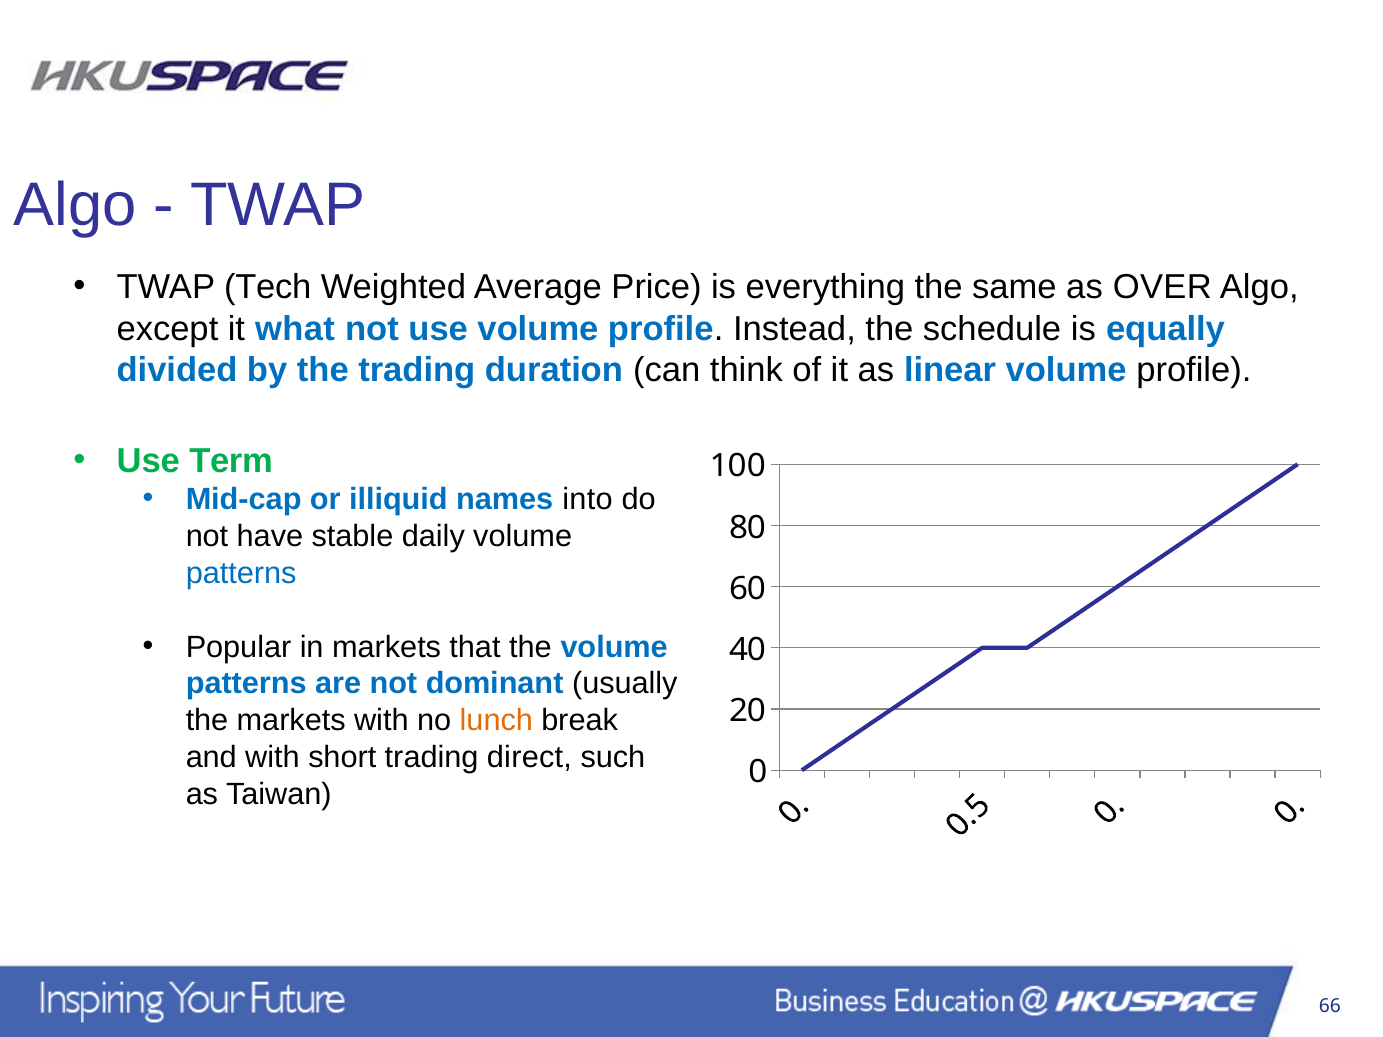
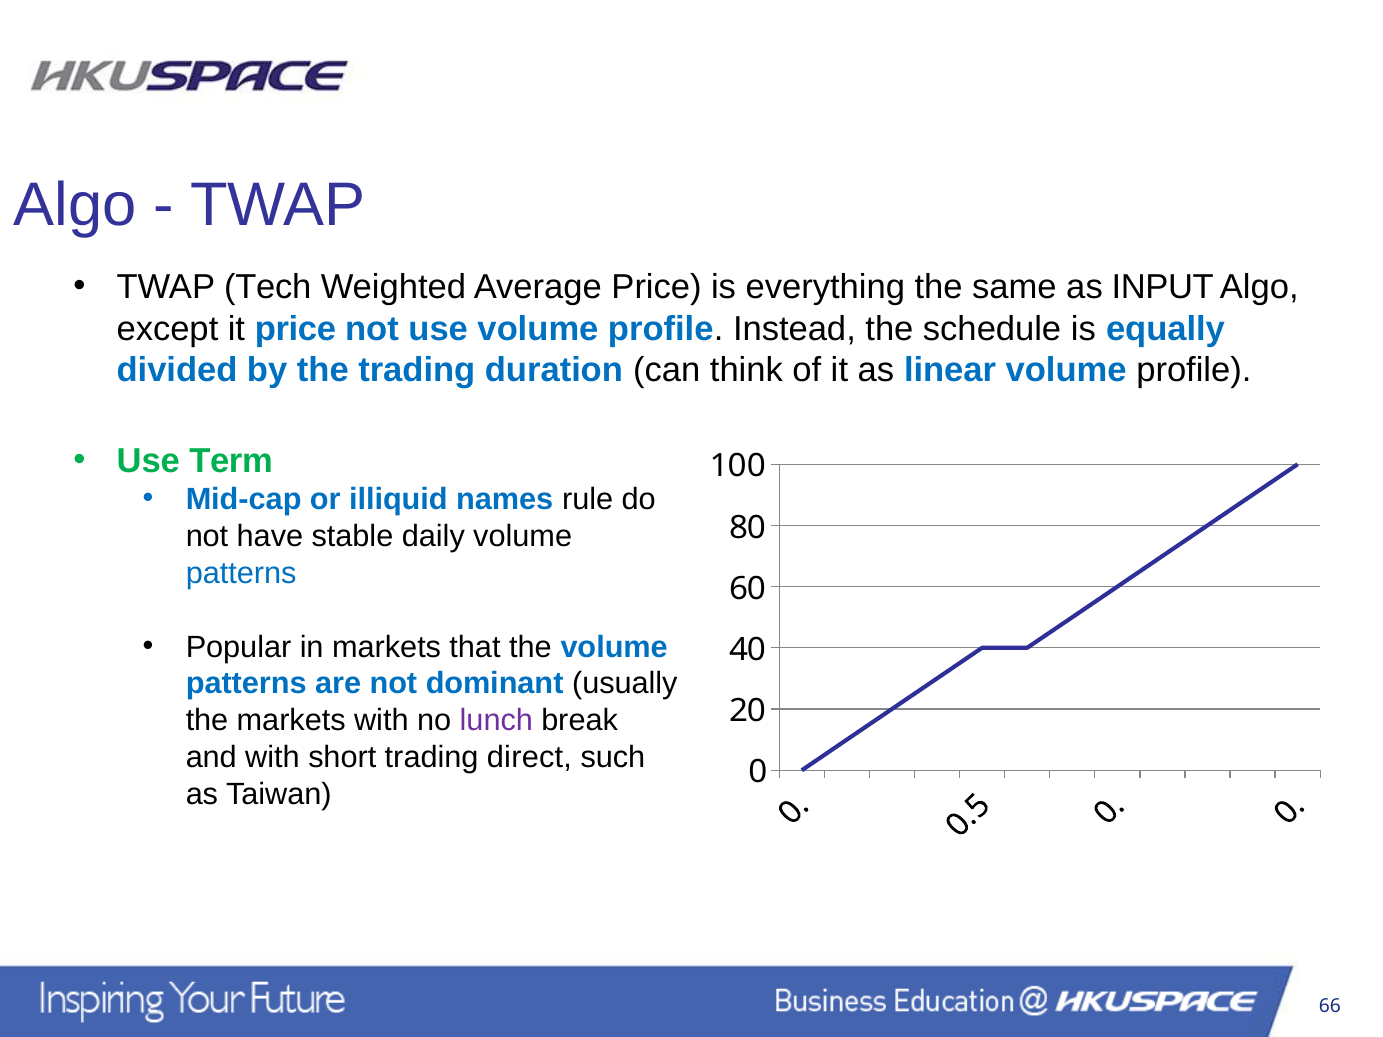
OVER: OVER -> INPUT (1163, 287)
it what: what -> price (295, 329)
into: into -> rule (588, 500)
lunch colour: orange -> purple (496, 721)
